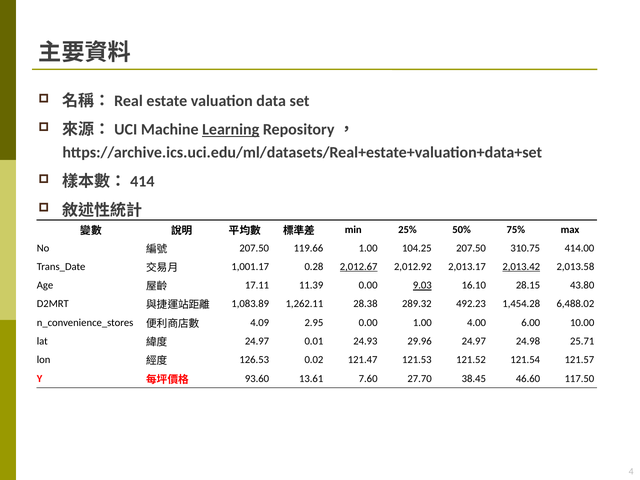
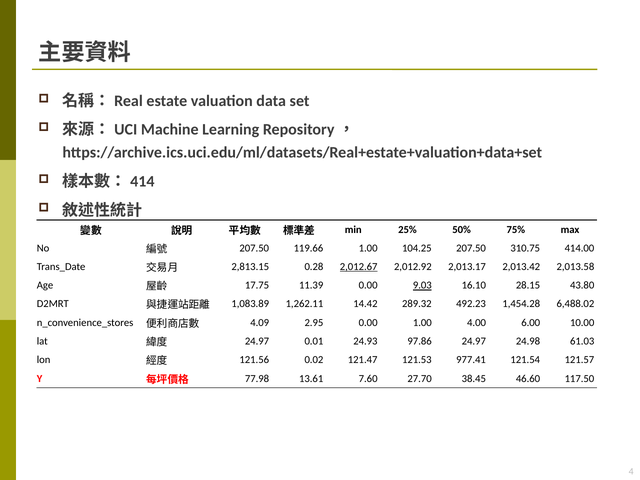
Learning underline: present -> none (231, 130)
1,001.17: 1,001.17 -> 2,813.15 (250, 267)
2,013.42 underline: present -> none (521, 267)
17.11: 17.11 -> 17.75 (257, 285)
28.38: 28.38 -> 14.42 (365, 304)
29.96: 29.96 -> 97.86 (420, 341)
25.71: 25.71 -> 61.03 (582, 341)
126.53: 126.53 -> 121.56 (254, 360)
121.52: 121.52 -> 977.41 (471, 360)
93.60: 93.60 -> 77.98 (257, 379)
